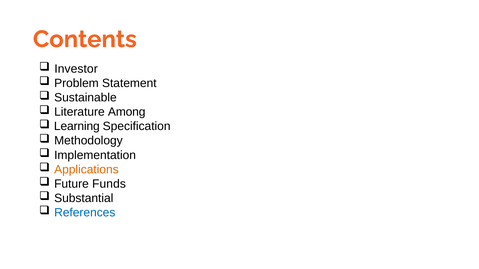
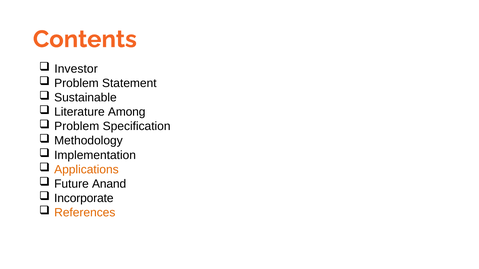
Learning: Learning -> Problem (77, 127)
Funds: Funds -> Anand (109, 184)
Substantial: Substantial -> Incorporate (84, 198)
References colour: blue -> orange (85, 213)
